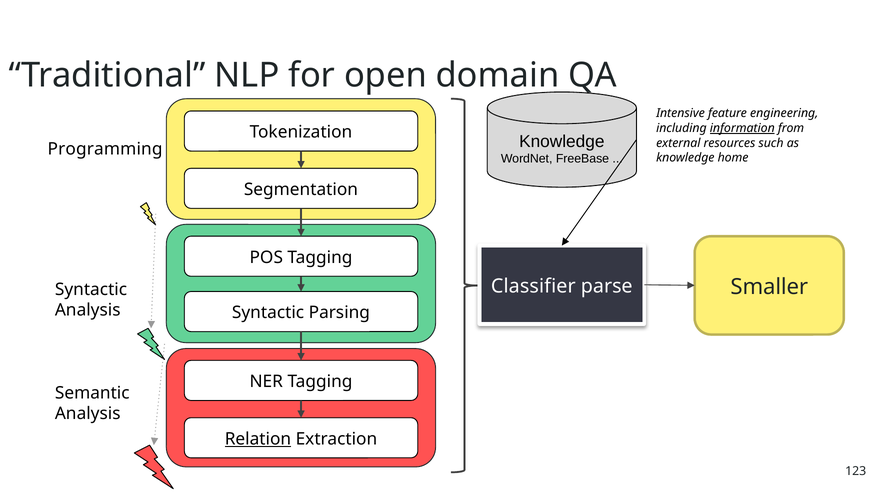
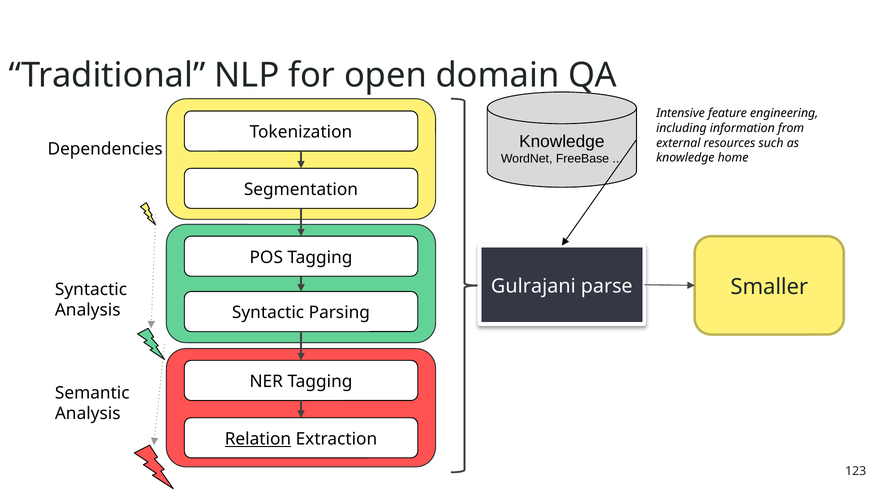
information underline: present -> none (742, 128)
Programming: Programming -> Dependencies (105, 149)
Classifier: Classifier -> Gulrajani (533, 286)
